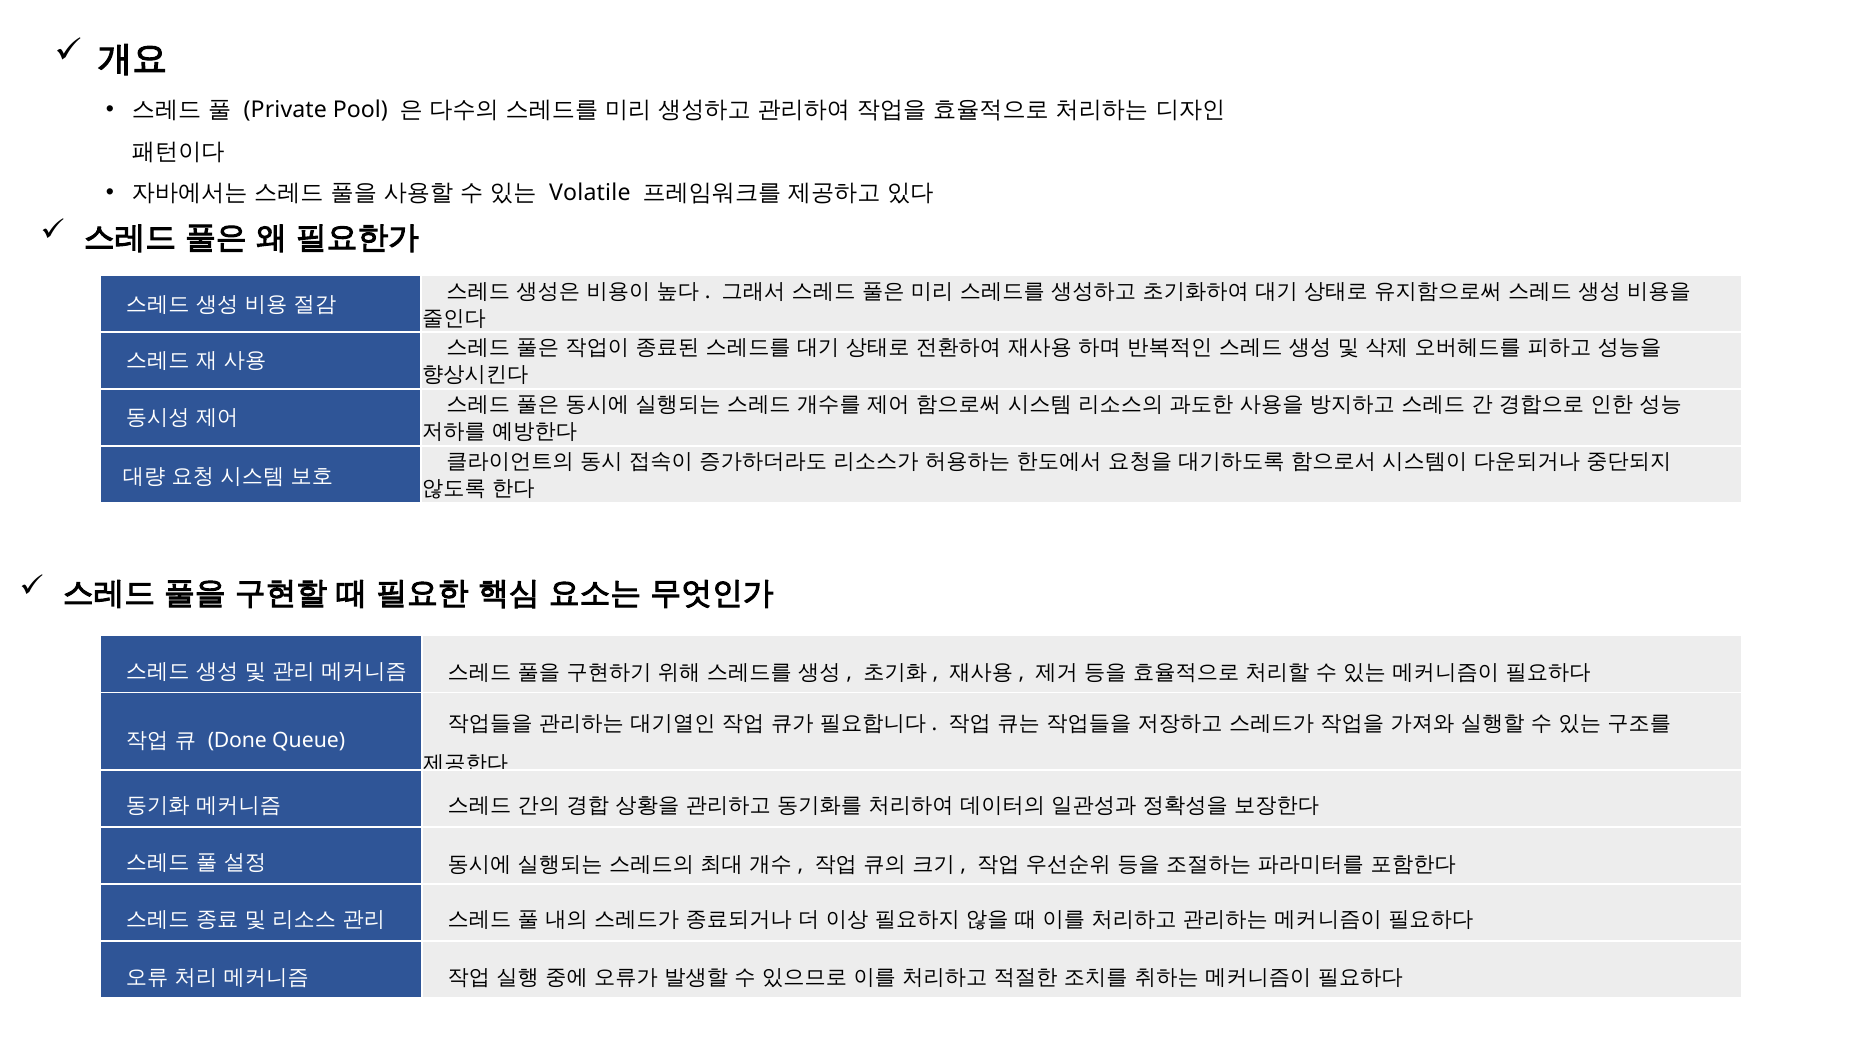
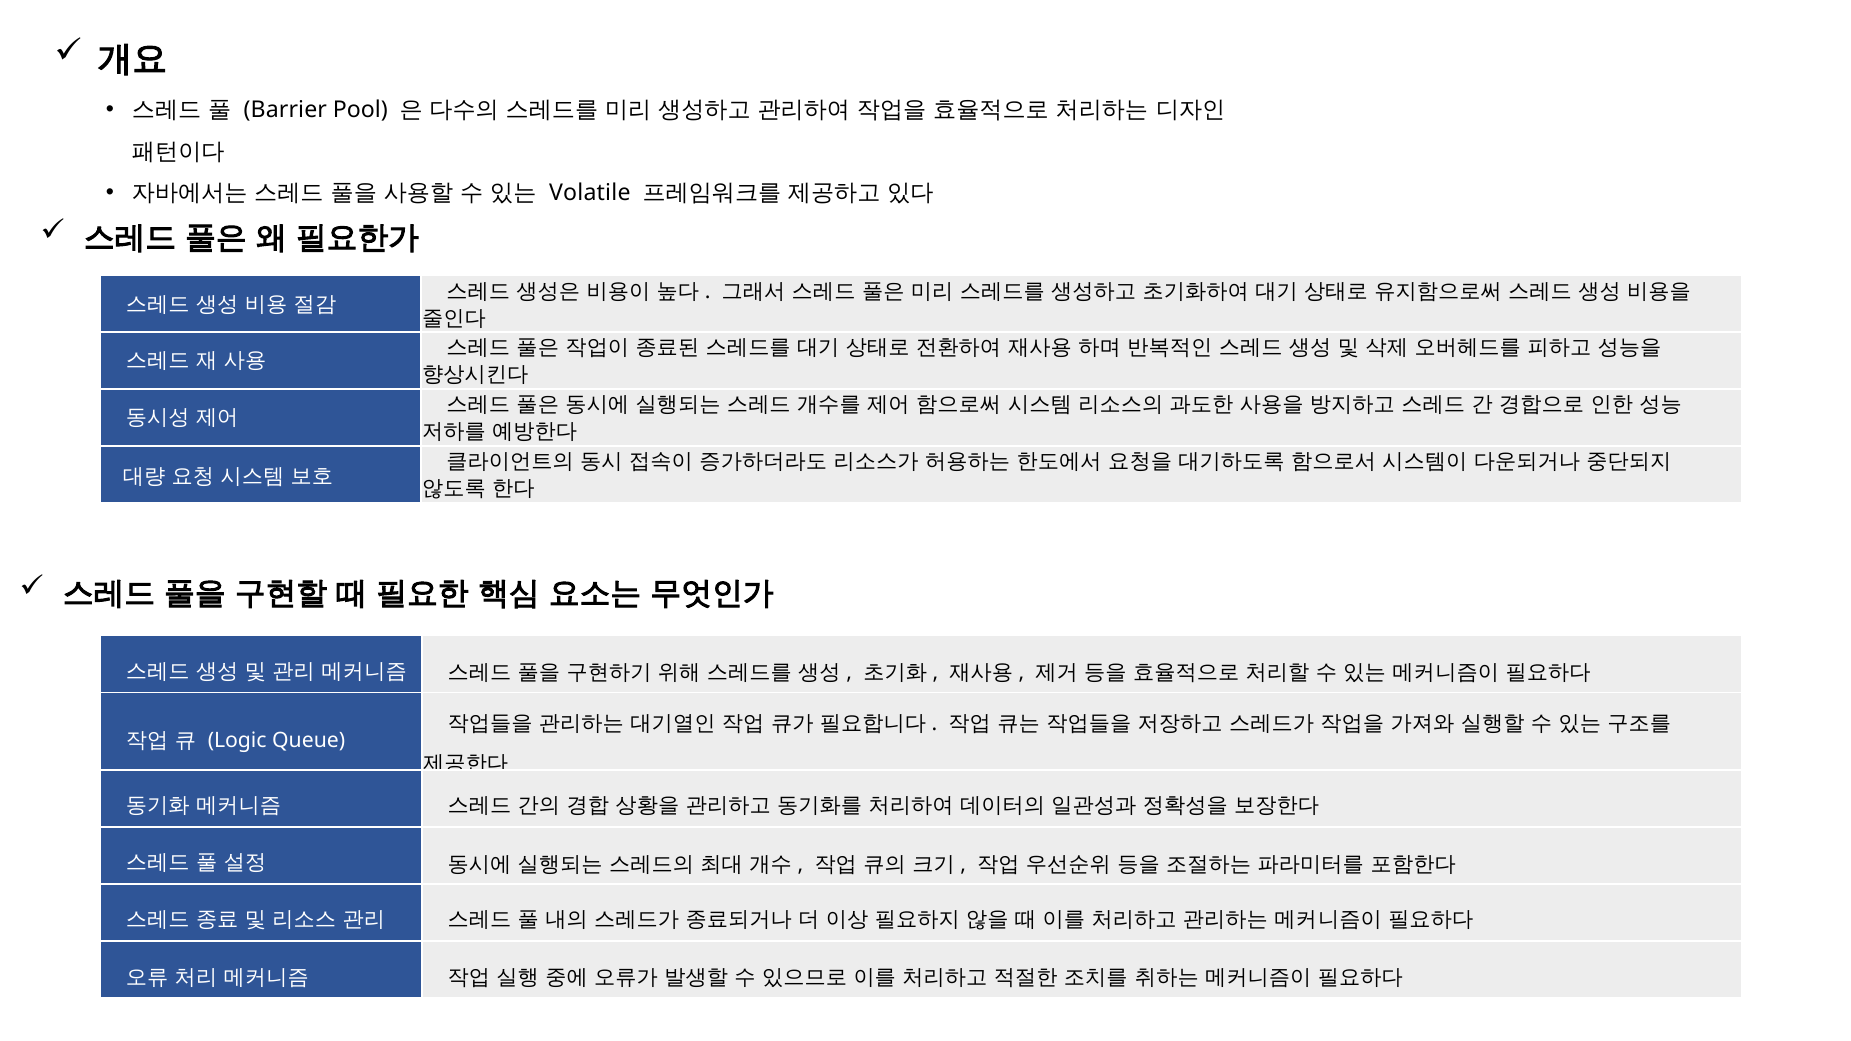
Private: Private -> Barrier (285, 110)
Done: Done -> Logic (237, 740)
